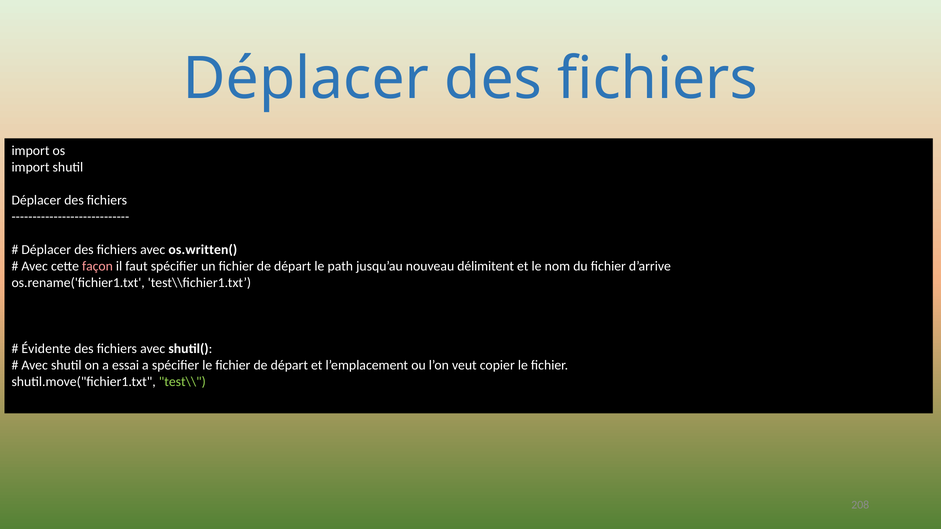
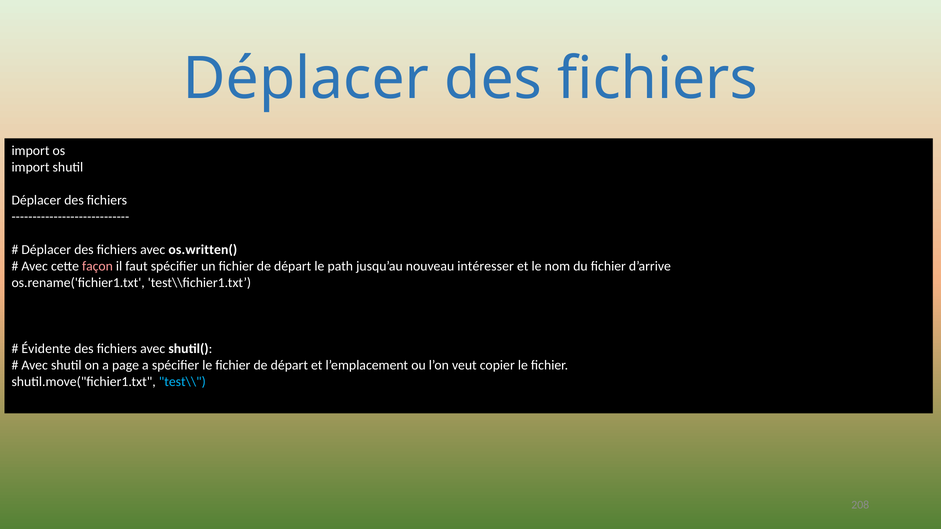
délimitent: délimitent -> intéresser (486, 266)
essai: essai -> page (126, 365)
test\\ colour: light green -> light blue (182, 382)
